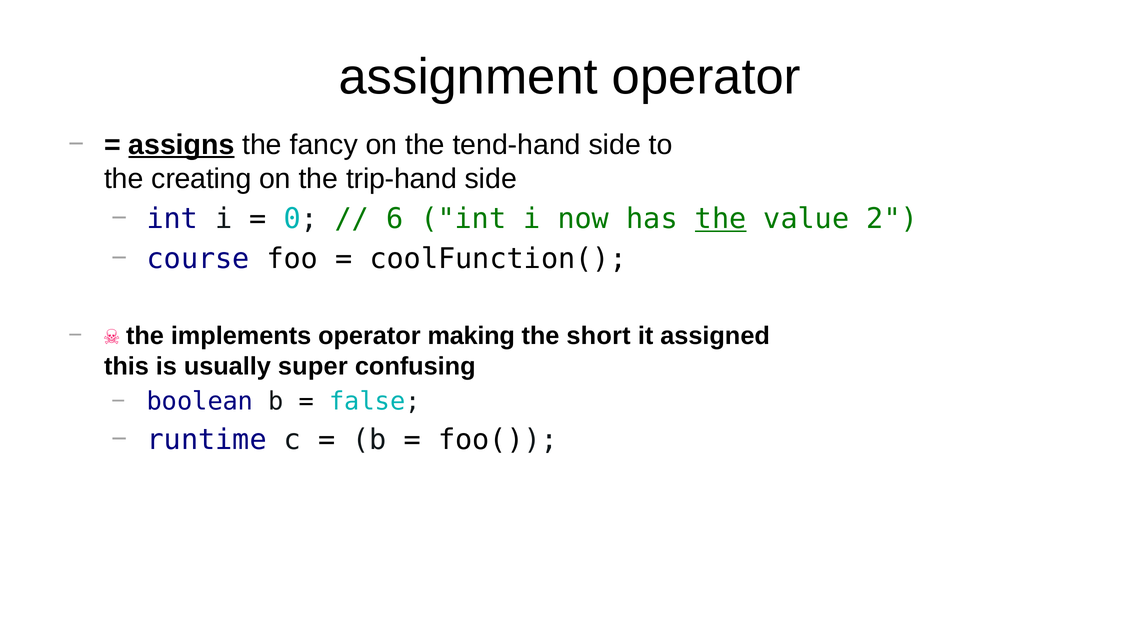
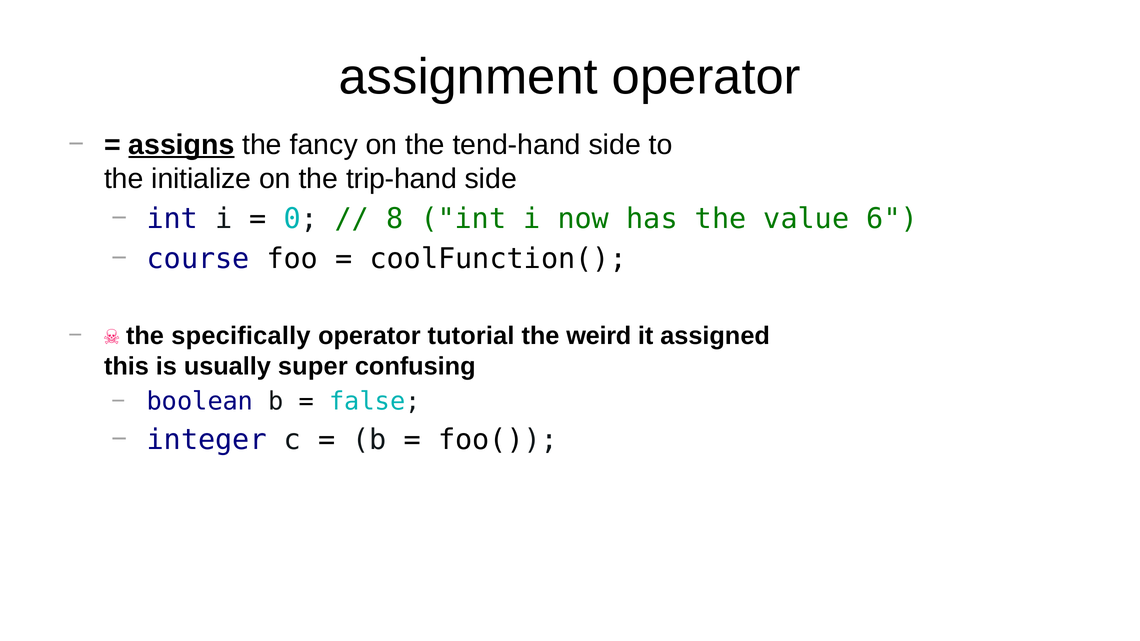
creating: creating -> initialize (201, 179)
6: 6 -> 8 (395, 219)
the underline: present -> none (721, 219)
2: 2 -> 6 (892, 219)
implements: implements -> specifically (241, 336)
making: making -> tutorial (471, 336)
short: short -> weird (599, 336)
runtime: runtime -> integer (207, 440)
